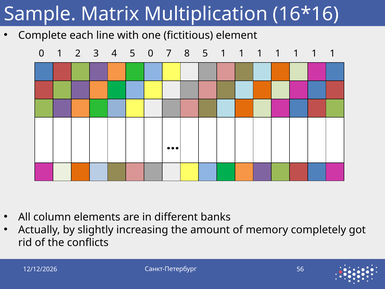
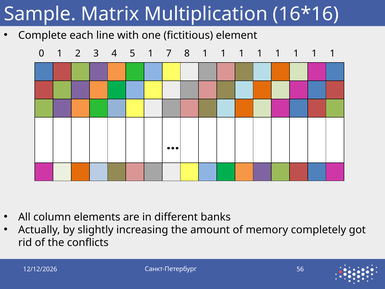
4 5 0: 0 -> 1 (151, 53)
8 5: 5 -> 1 (205, 53)
